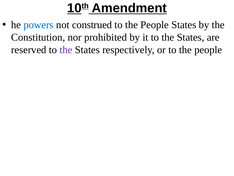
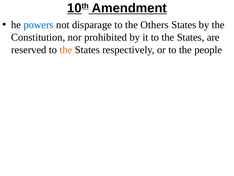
construed: construed -> disparage (92, 25)
People: People -> Others (155, 25)
the colour: purple -> orange (66, 50)
